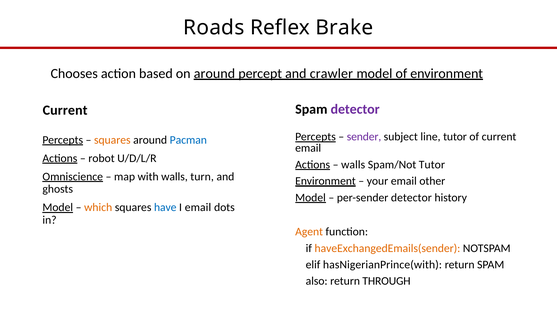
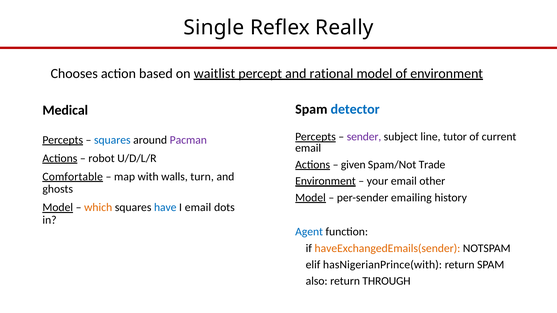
Roads: Roads -> Single (214, 28)
Brake: Brake -> Really (344, 28)
on around: around -> waitlist (214, 74)
crawler: crawler -> rational (331, 74)
detector colour: purple -> blue (355, 109)
Current: Current -> Medical (65, 110)
squares colour: orange -> blue (112, 140)
Pacman colour: blue -> purple (188, 140)
walls: walls -> given (353, 165)
Spam/Not Tutor: Tutor -> Trade (432, 165)
Omniscience: Omniscience -> Comfortable (73, 177)
per-sender detector: detector -> emailing (411, 198)
Agent colour: orange -> blue (309, 232)
